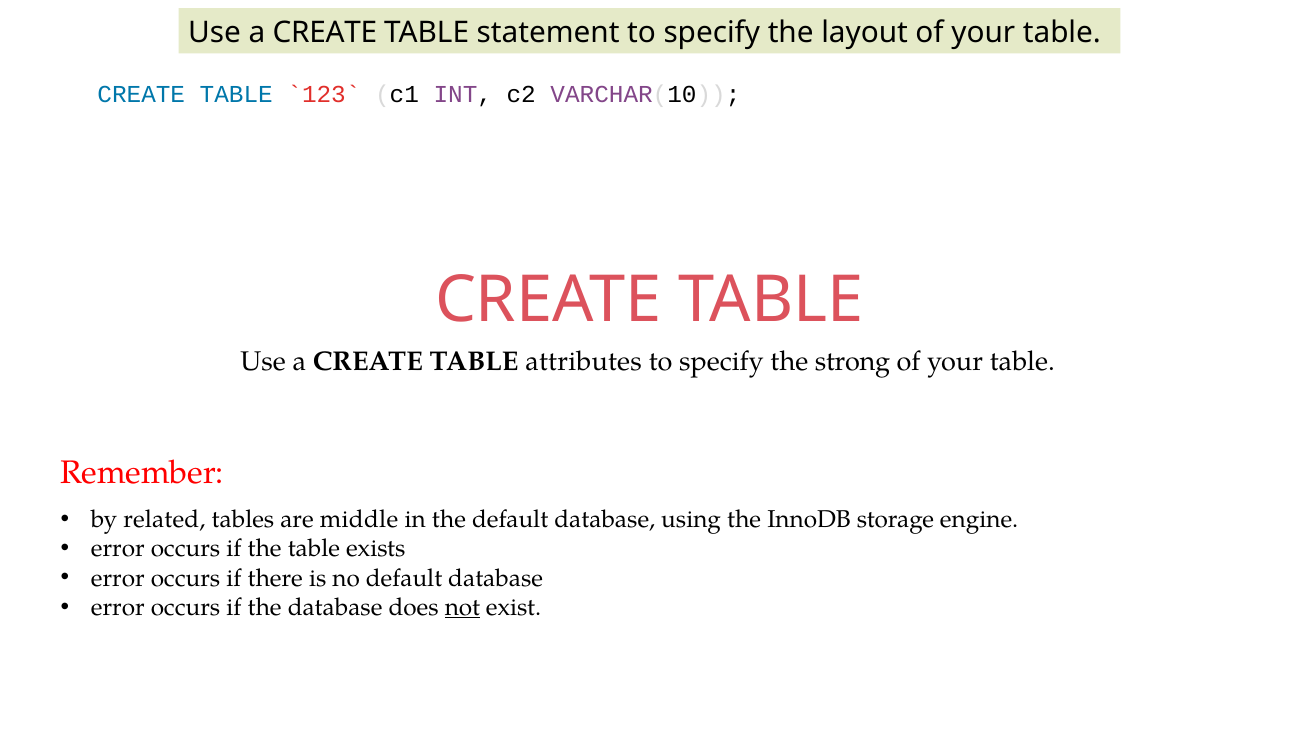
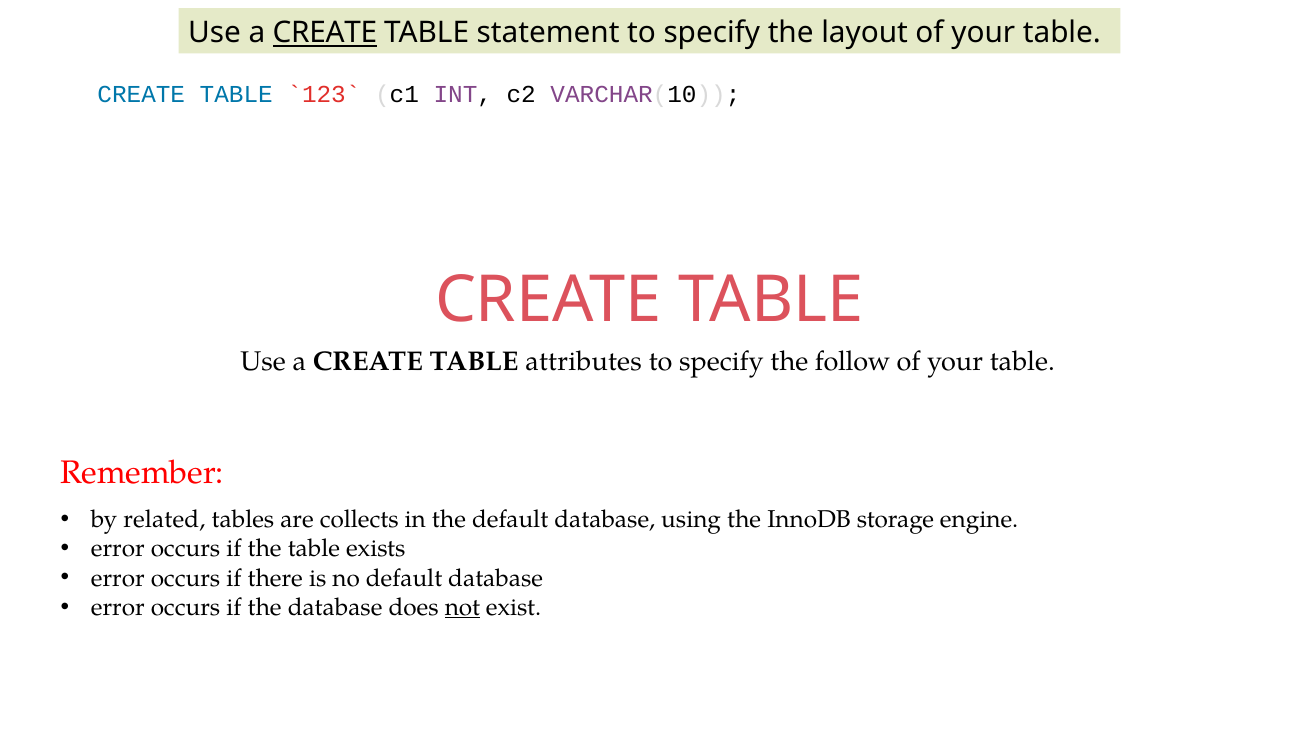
CREATE underline: none -> present (325, 33)
strong: strong -> follow (853, 362)
middle: middle -> collects (359, 520)
